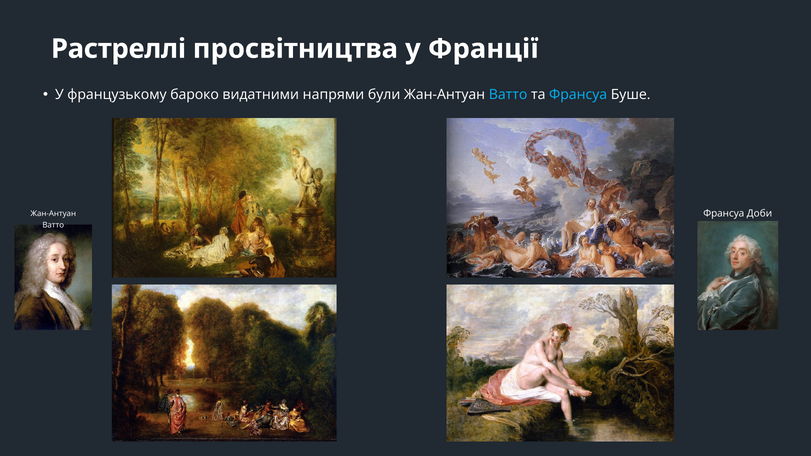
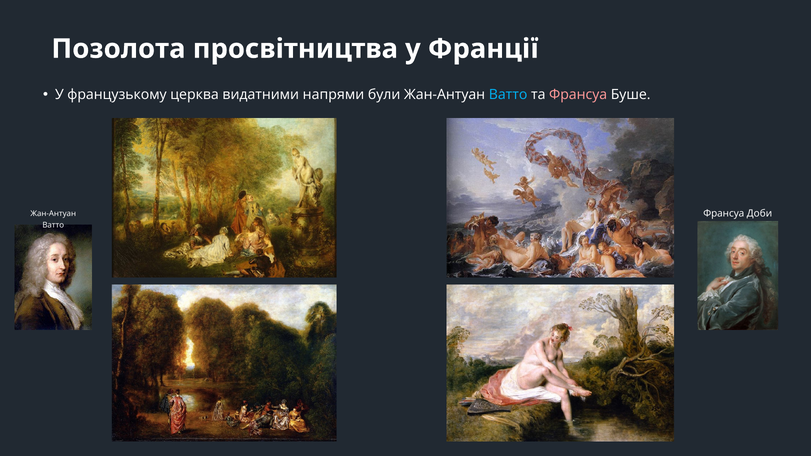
Растреллі: Растреллі -> Позолота (118, 49)
бароко: бароко -> церква (195, 95)
Франсуа colour: light blue -> pink (578, 95)
